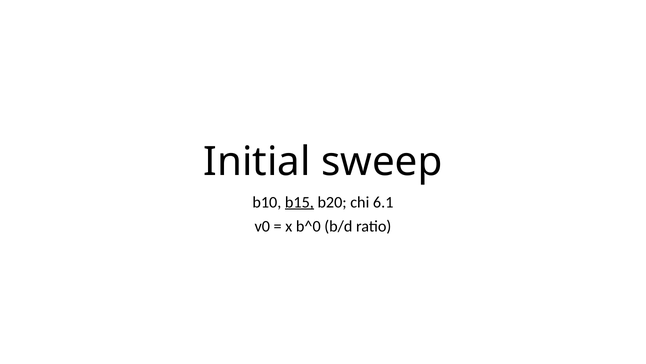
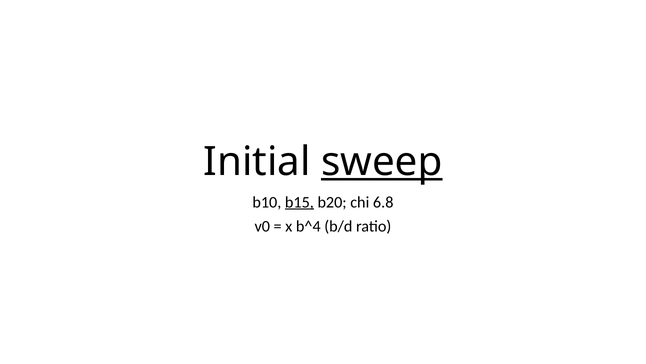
sweep underline: none -> present (382, 161)
6.1: 6.1 -> 6.8 (383, 202)
b^0: b^0 -> b^4 (308, 226)
